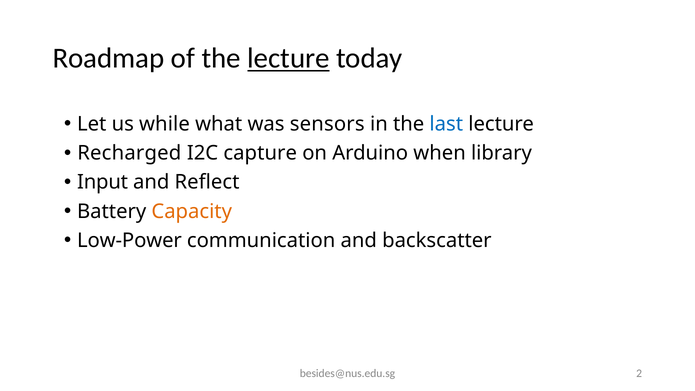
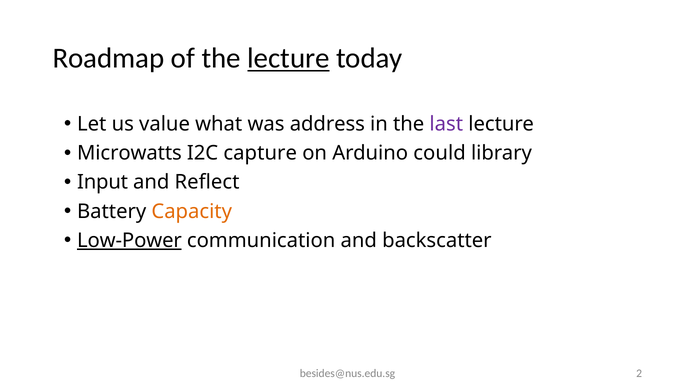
while: while -> value (165, 124)
sensors: sensors -> address (327, 124)
last colour: blue -> purple (446, 124)
Recharged: Recharged -> Microwatts (129, 153)
when: when -> could (440, 153)
Low-Power underline: none -> present (129, 240)
